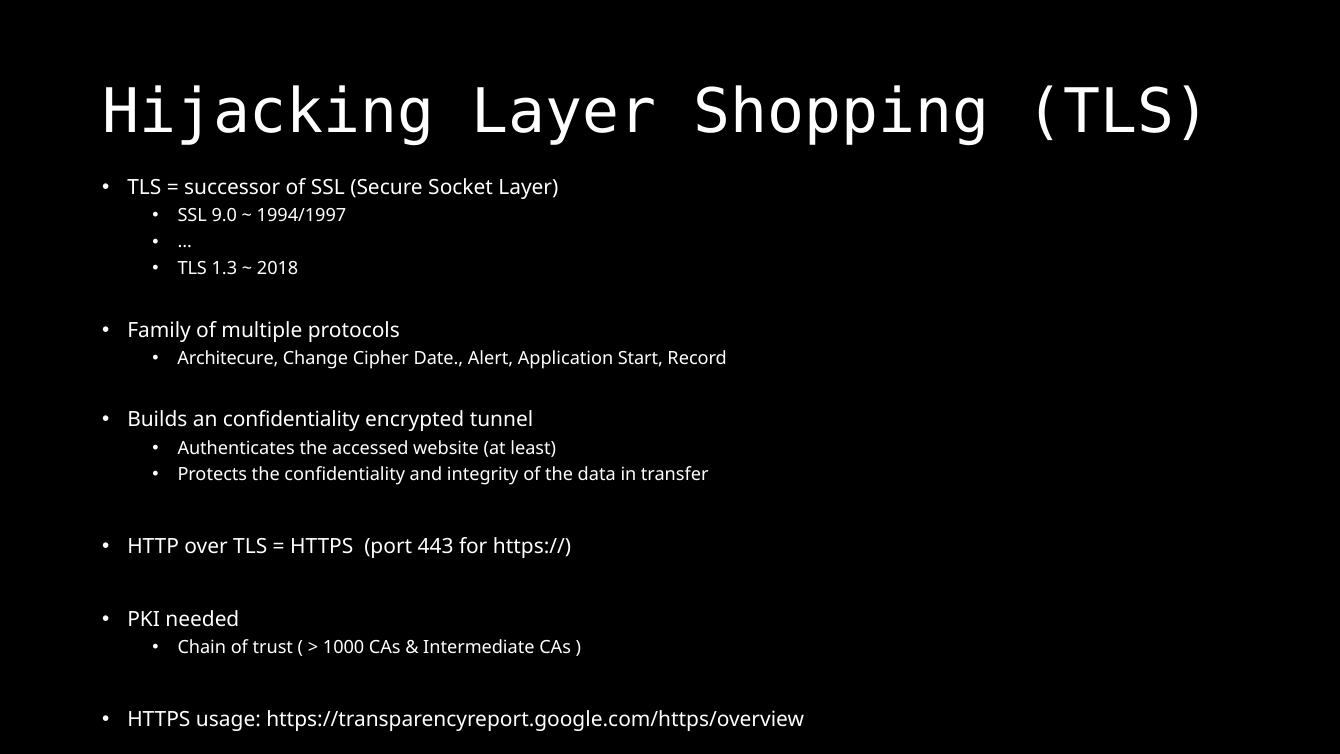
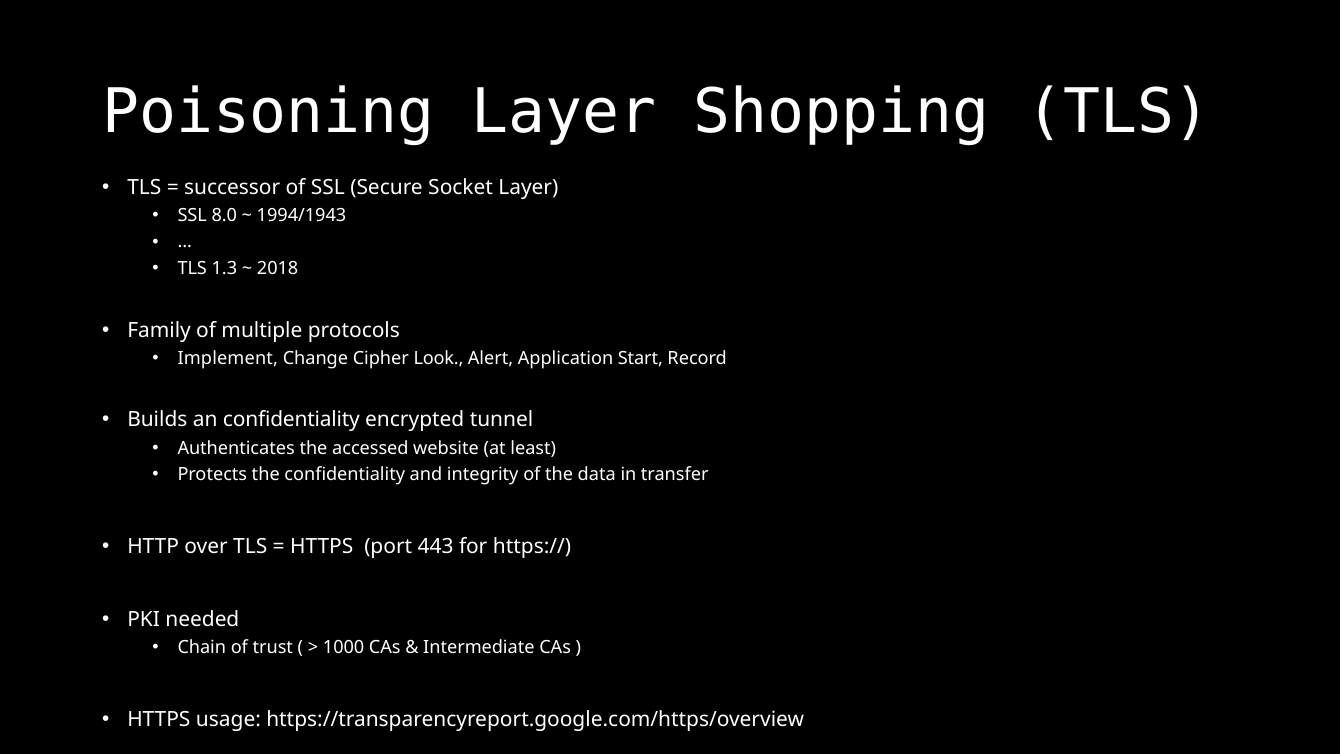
Hijacking: Hijacking -> Poisoning (268, 113)
9.0: 9.0 -> 8.0 (224, 215)
1994/1997: 1994/1997 -> 1994/1943 (301, 215)
Architecure: Architecure -> Implement (228, 358)
Date: Date -> Look (439, 358)
